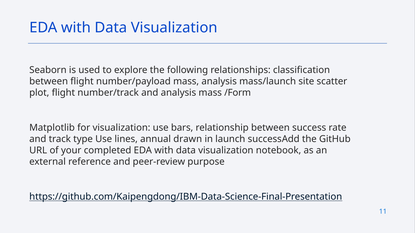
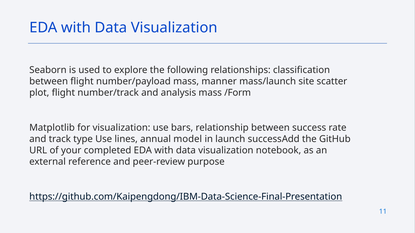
mass analysis: analysis -> manner (219, 81)
drawn: drawn -> model (188, 139)
